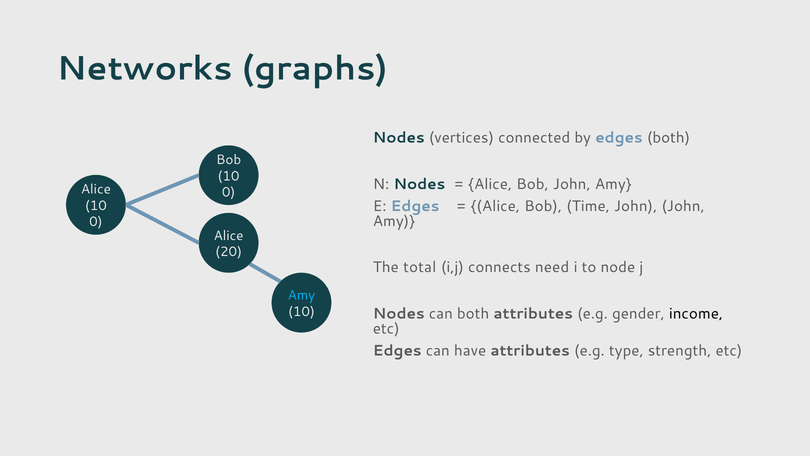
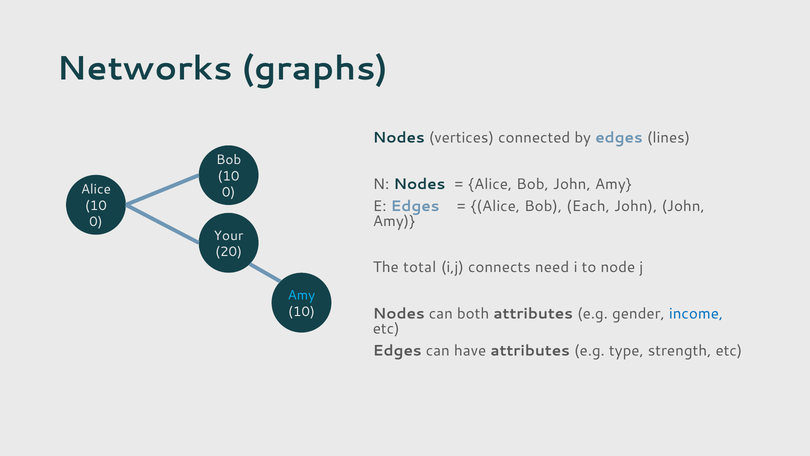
edges both: both -> lines (669, 138)
Time: Time -> Each (588, 206)
Alice: Alice -> Your (229, 235)
income colour: black -> blue (696, 314)
